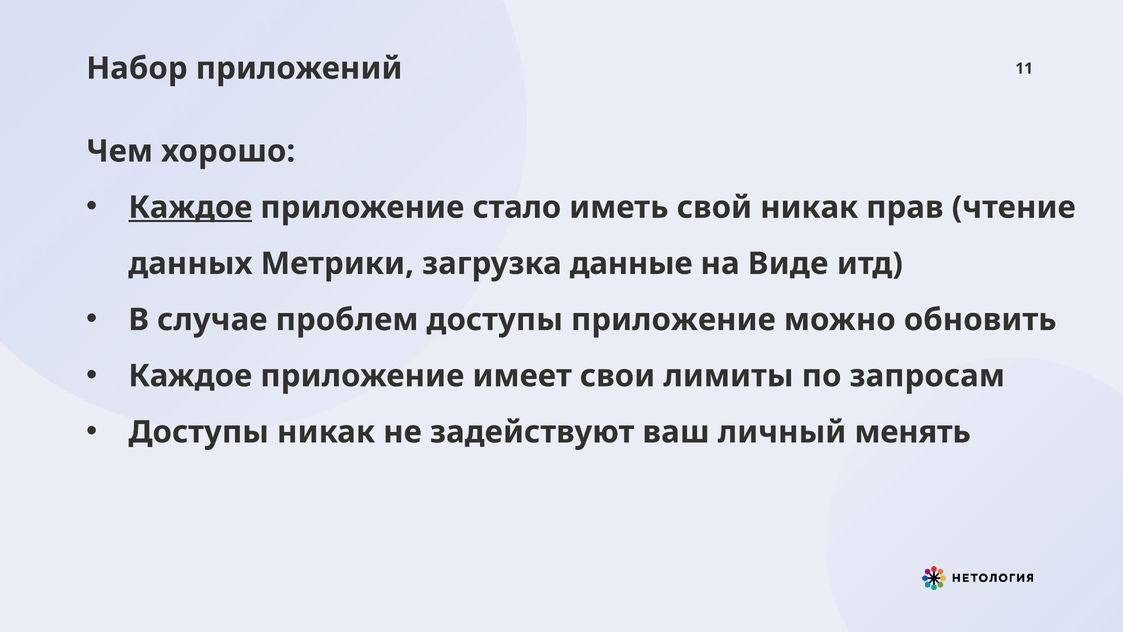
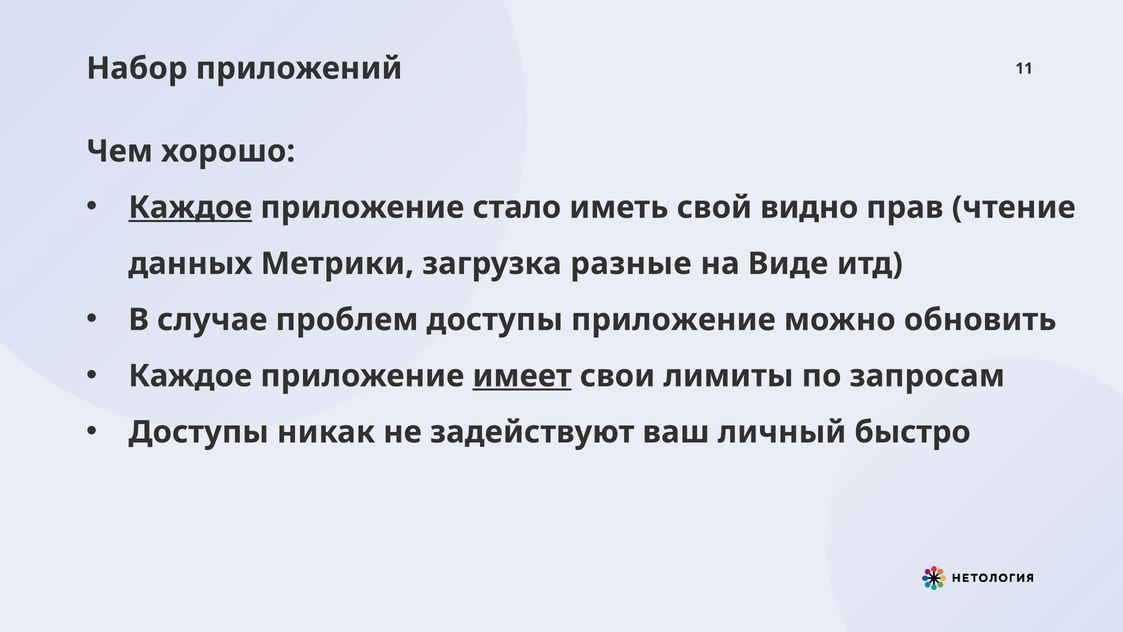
свой никак: никак -> видно (809, 207)
данные: данные -> разные (631, 264)
имеет underline: none -> present (522, 376)
менять: менять -> быстро (913, 432)
